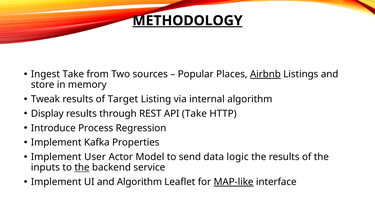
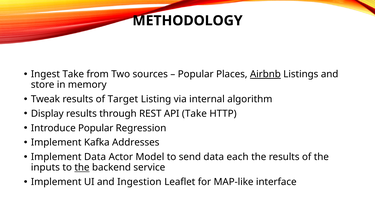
METHODOLOGY underline: present -> none (188, 21)
Introduce Process: Process -> Popular (96, 128)
Properties: Properties -> Addresses (136, 142)
Implement User: User -> Data (95, 157)
logic: logic -> each (238, 157)
and Algorithm: Algorithm -> Ingestion (139, 182)
MAP-like underline: present -> none (234, 182)
